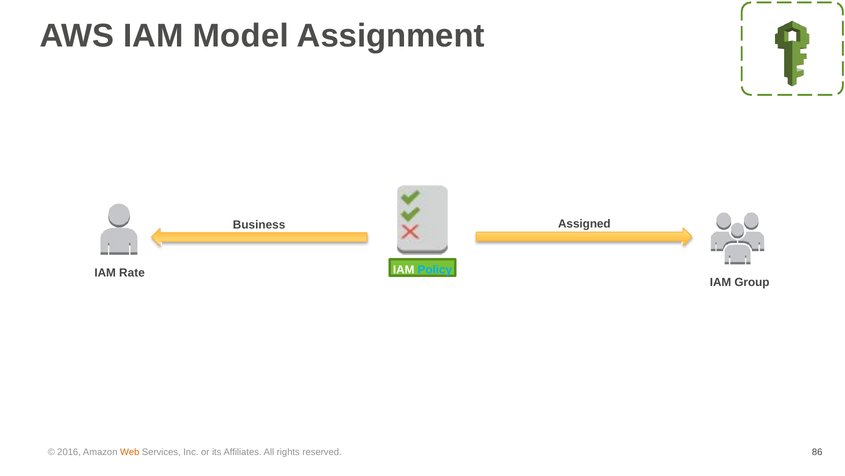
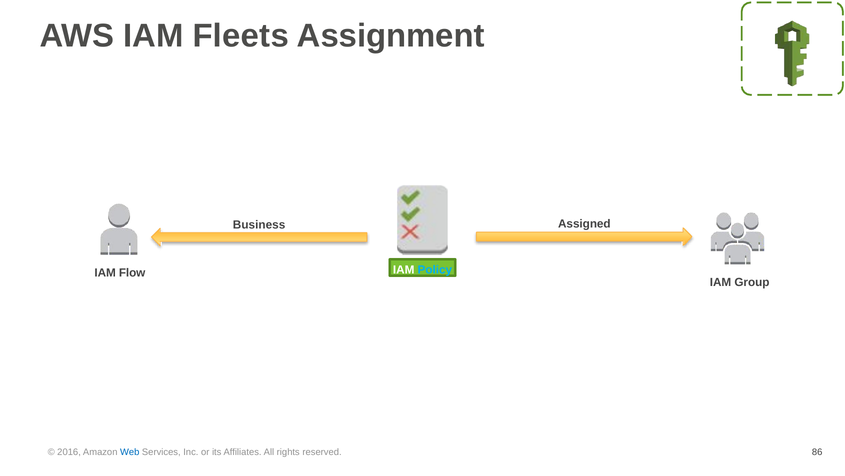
Model: Model -> Fleets (241, 36)
Rate: Rate -> Flow (132, 273)
Web colour: orange -> blue (130, 451)
